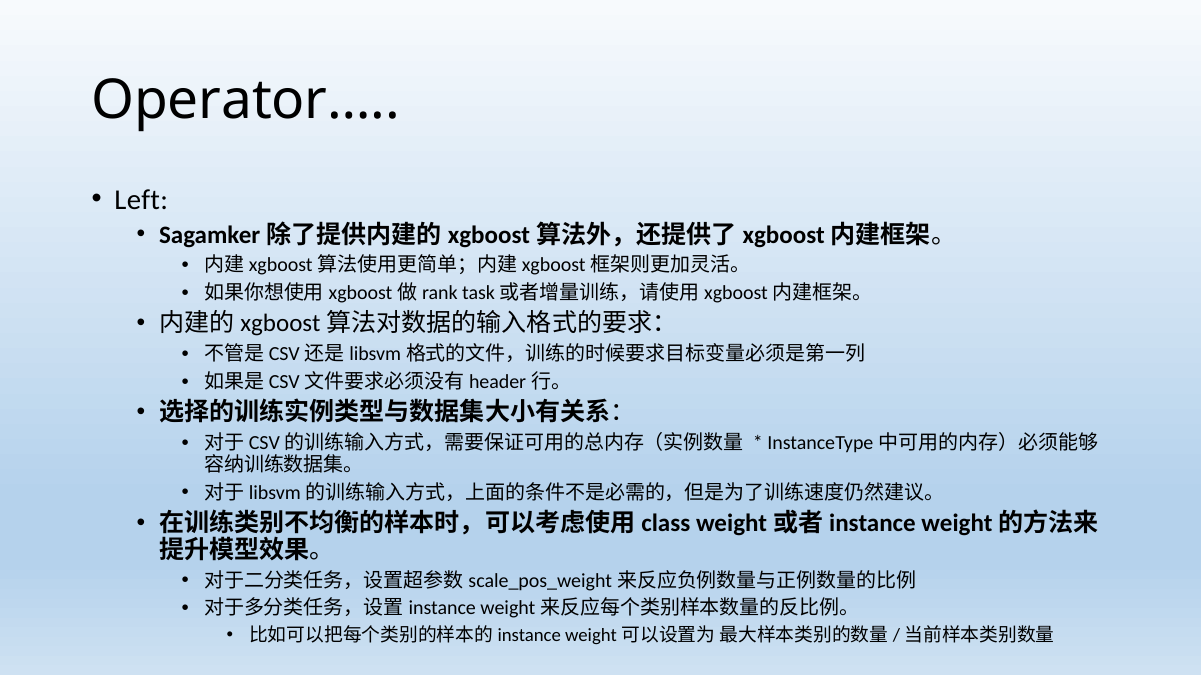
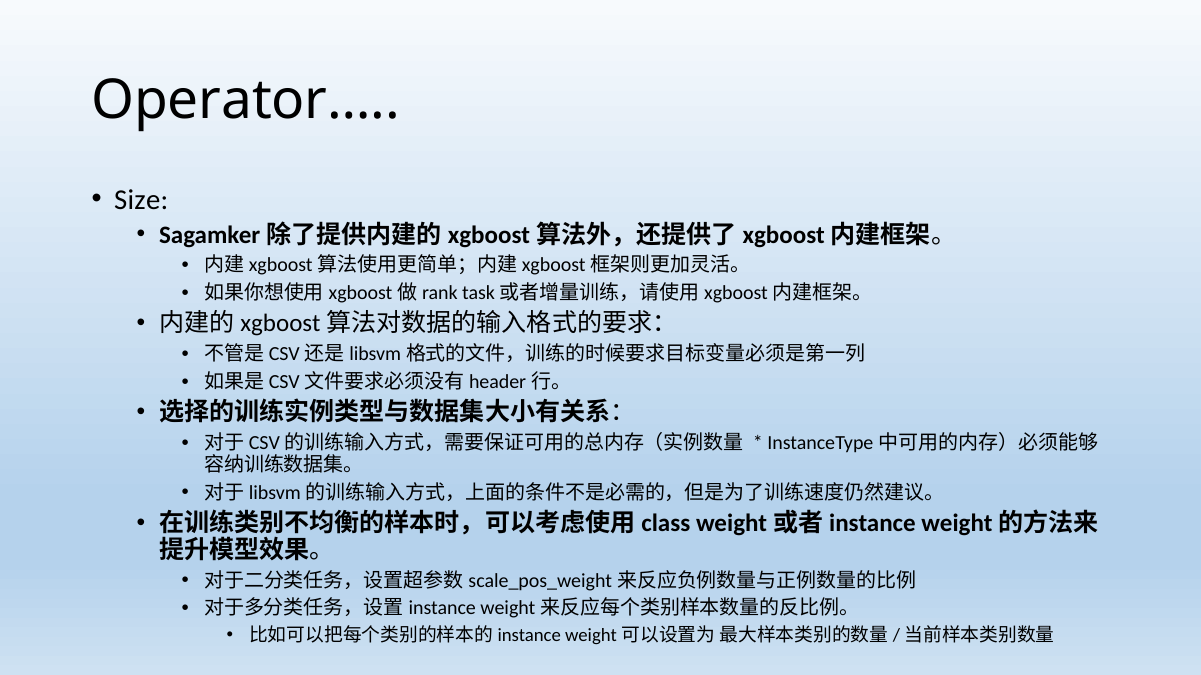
Left: Left -> Size (141, 200)
